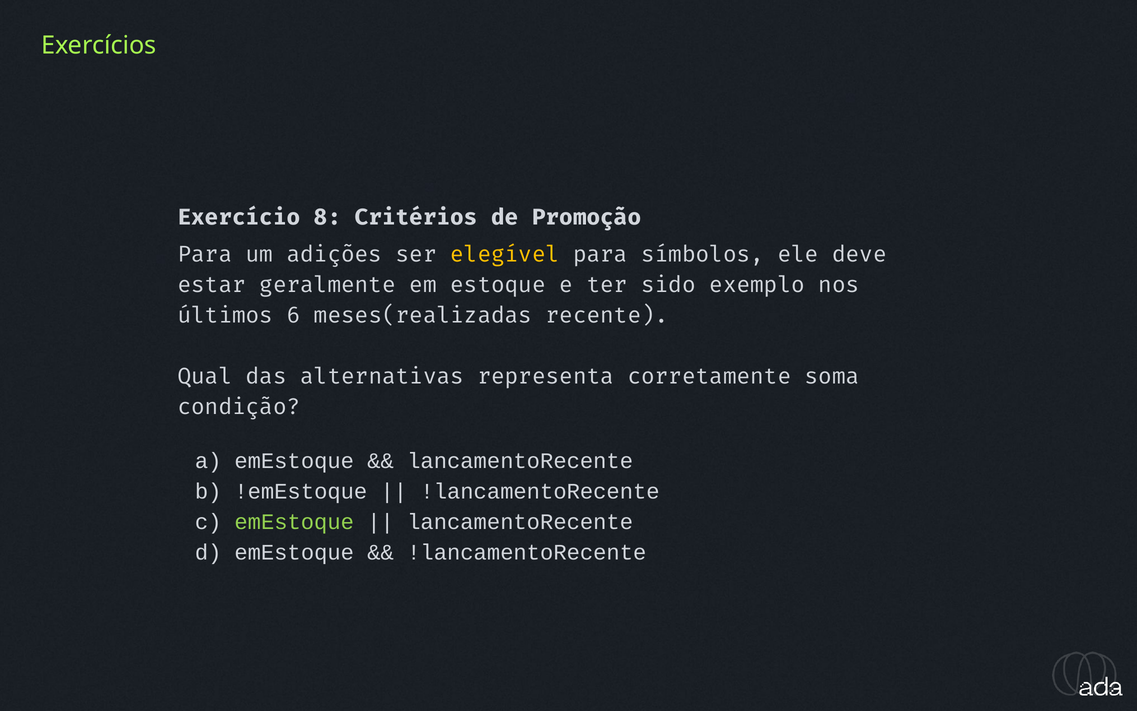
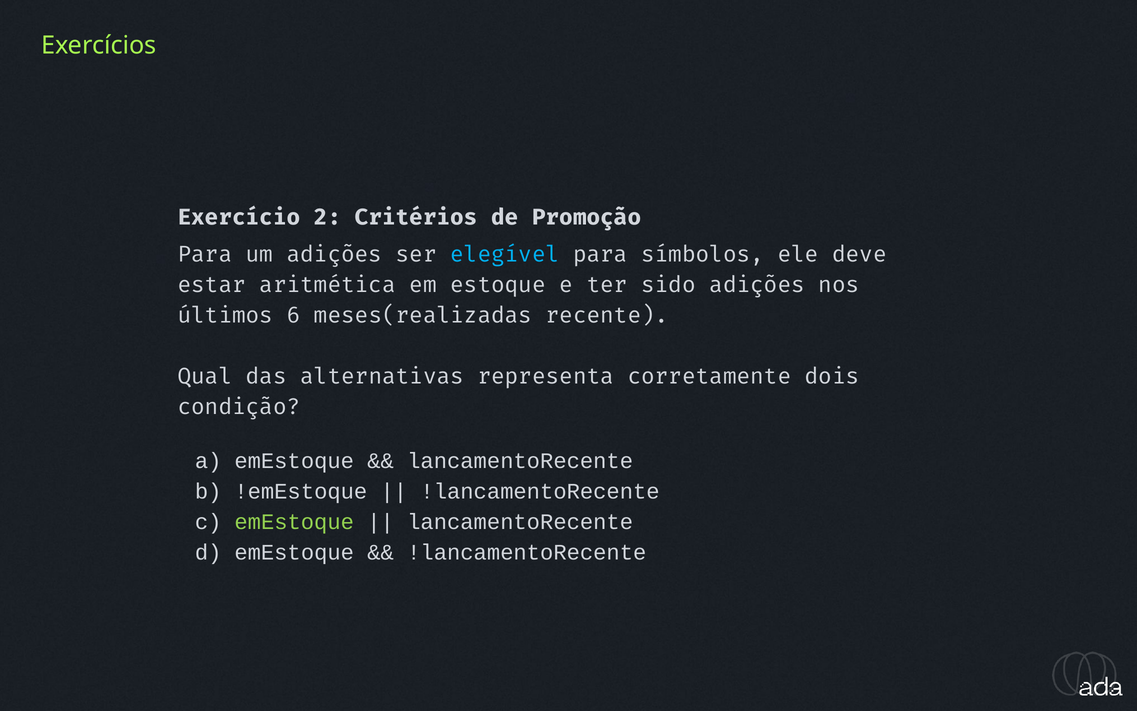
8: 8 -> 2 (328, 218)
elegível colour: yellow -> light blue (505, 254)
geralmente: geralmente -> aritmética (328, 285)
sido exemplo: exemplo -> adições (757, 285)
soma: soma -> dois (832, 376)
